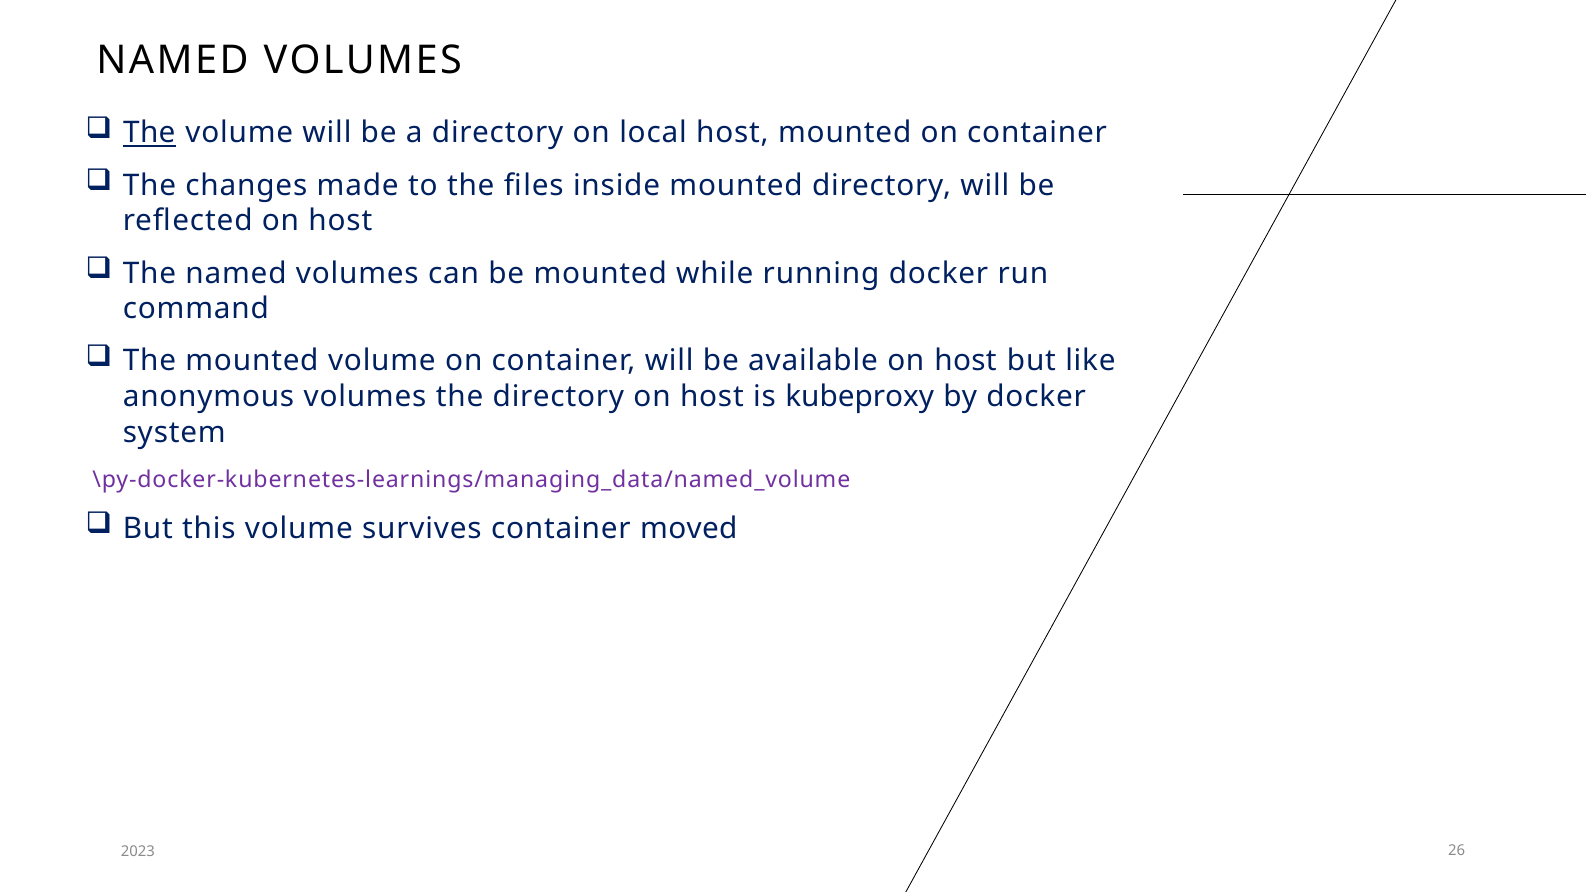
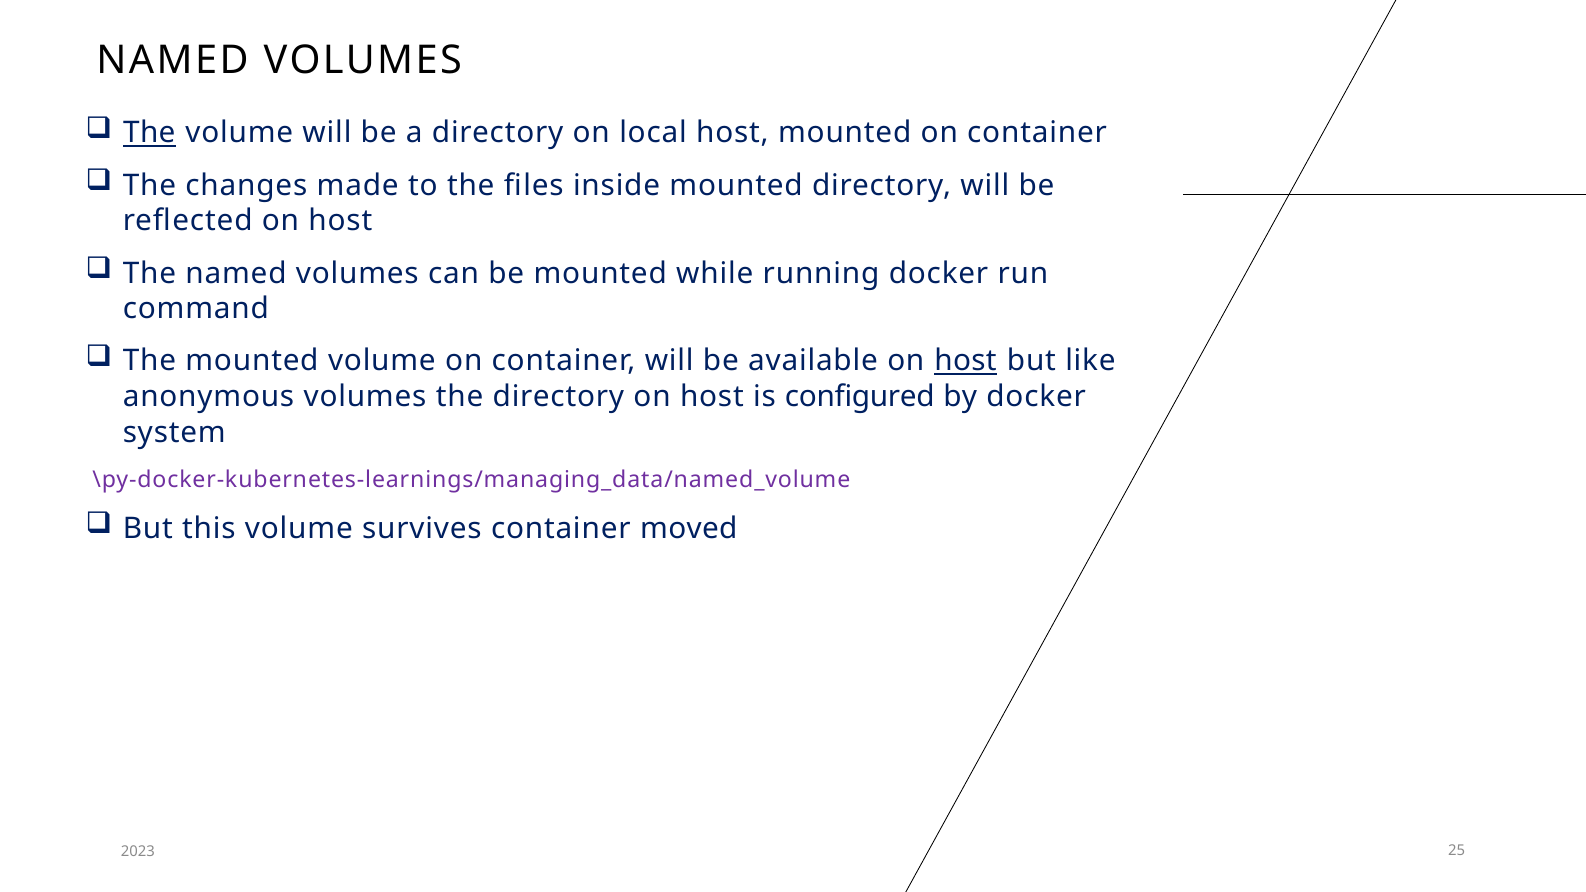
host underline: none -> present (965, 361)
kubeproxy: kubeproxy -> configured (860, 397)
26: 26 -> 25 (1457, 850)
